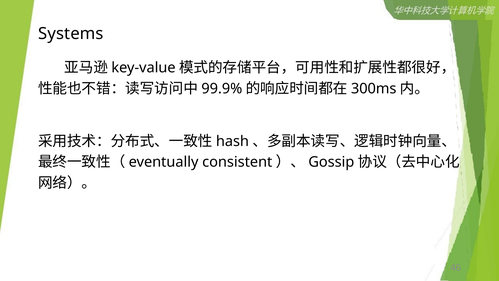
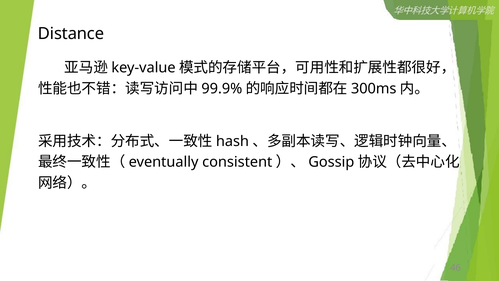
Systems: Systems -> Distance (71, 34)
